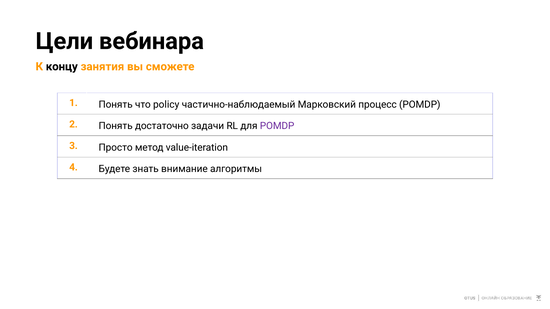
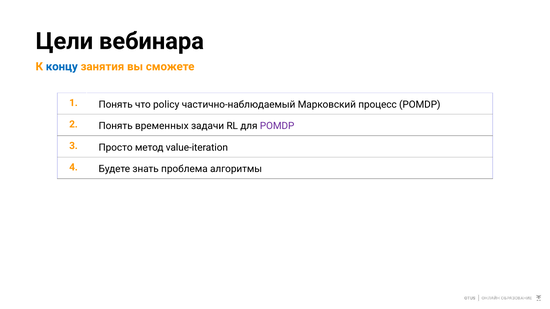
концу colour: black -> blue (62, 67)
достаточно: достаточно -> временных (162, 126)
внимание: внимание -> проблема (184, 169)
